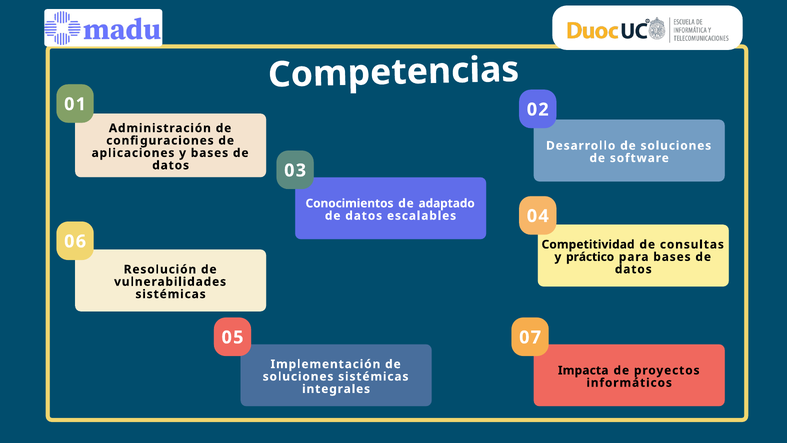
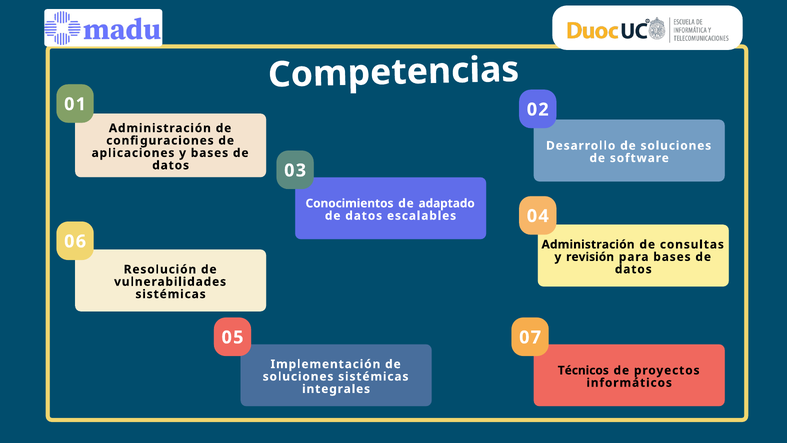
Competitividad: Competitividad -> Administración (588, 244)
práctico: práctico -> revisión (590, 257)
Impacta: Impacta -> Técnicos (583, 370)
